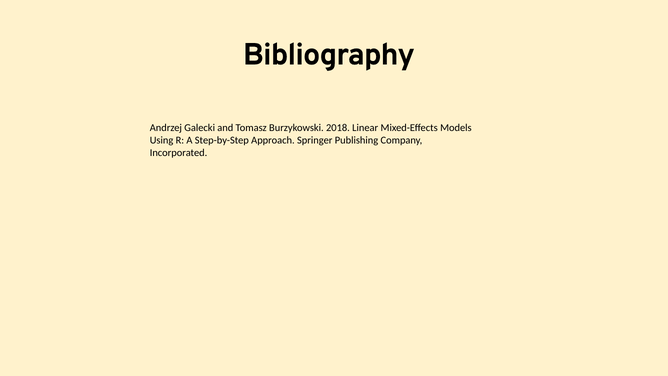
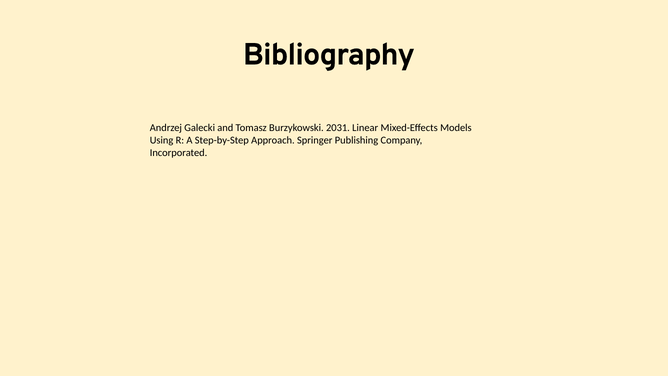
2018: 2018 -> 2031 (338, 128)
